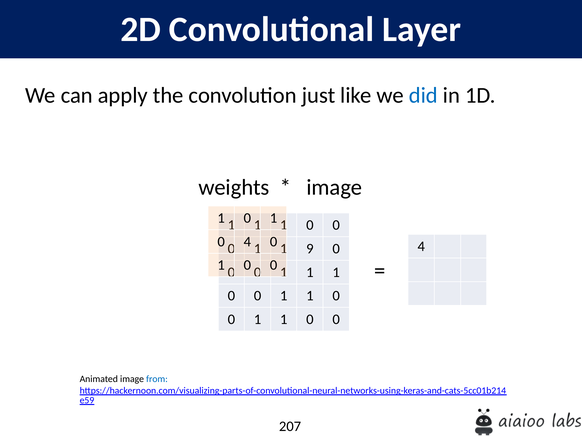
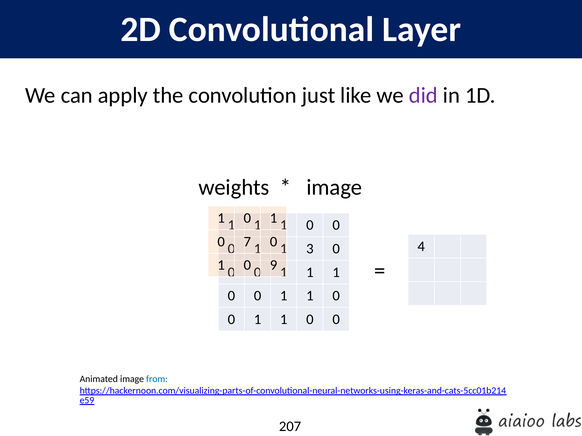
did colour: blue -> purple (423, 96)
4: 4 -> 7 (247, 242)
9: 9 -> 3 (310, 249)
0: 0 -> 9 (274, 266)
